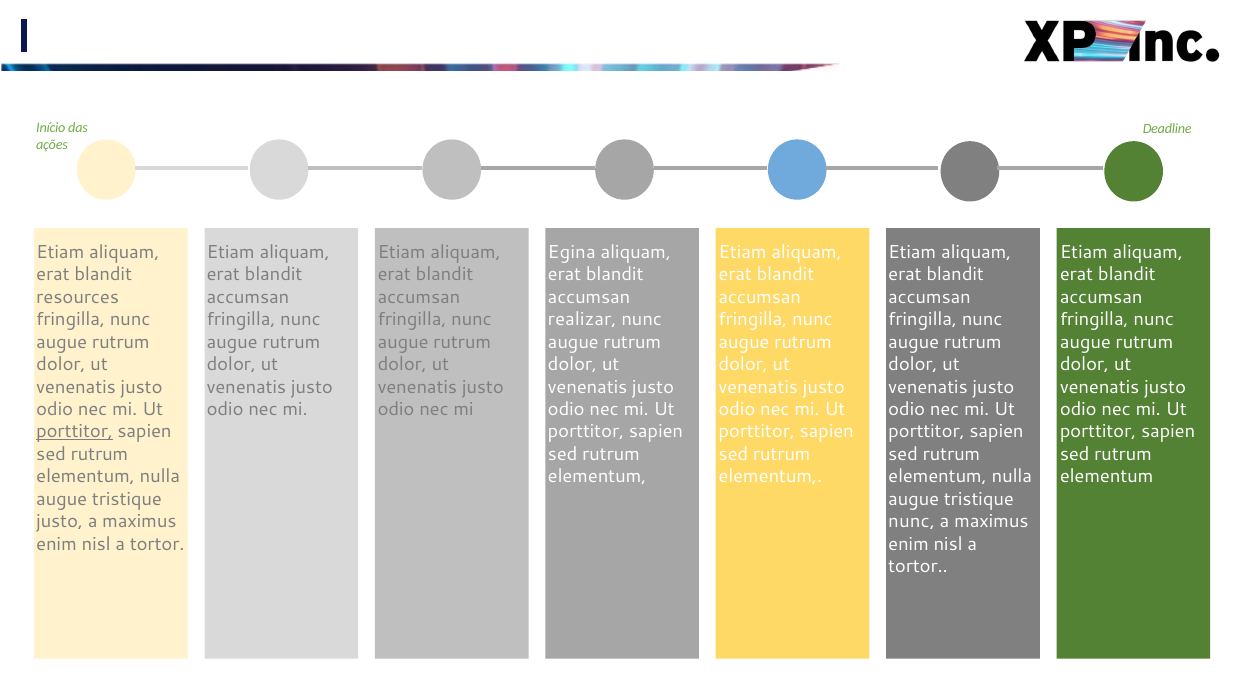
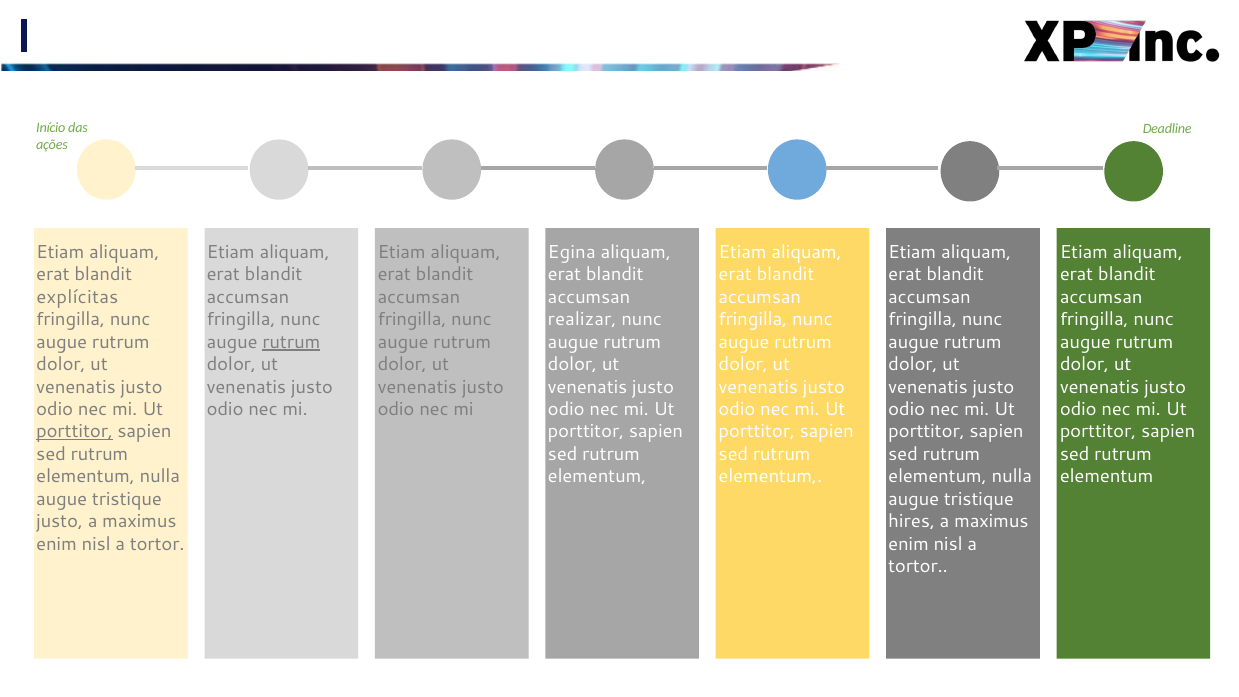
resources: resources -> explícitas (77, 297)
rutrum underline: none -> present (291, 342)
nunc: nunc -> hires (912, 522)
